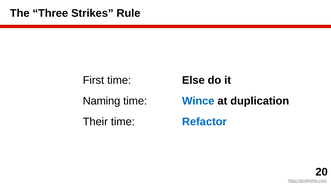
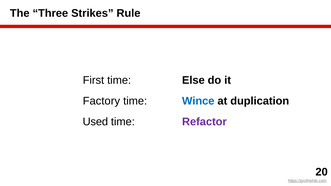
Naming: Naming -> Factory (101, 101)
Their: Their -> Used (95, 122)
Refactor colour: blue -> purple (204, 122)
